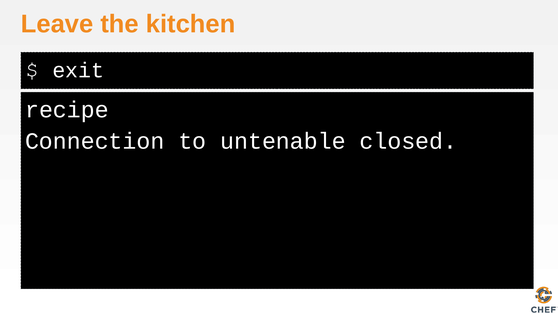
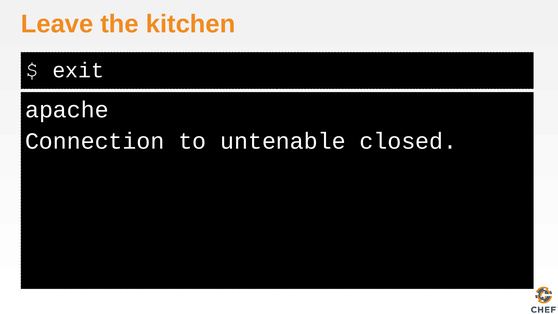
recipe: recipe -> apache (67, 110)
